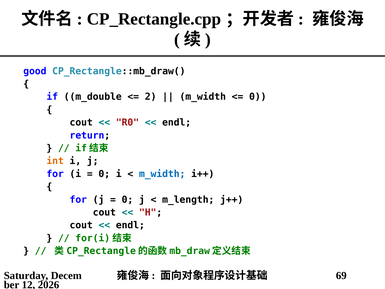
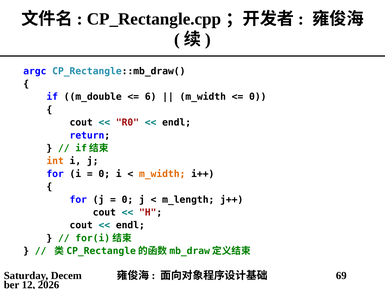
good: good -> argc (35, 71)
2: 2 -> 6 (151, 97)
m_width colour: blue -> orange (162, 174)
